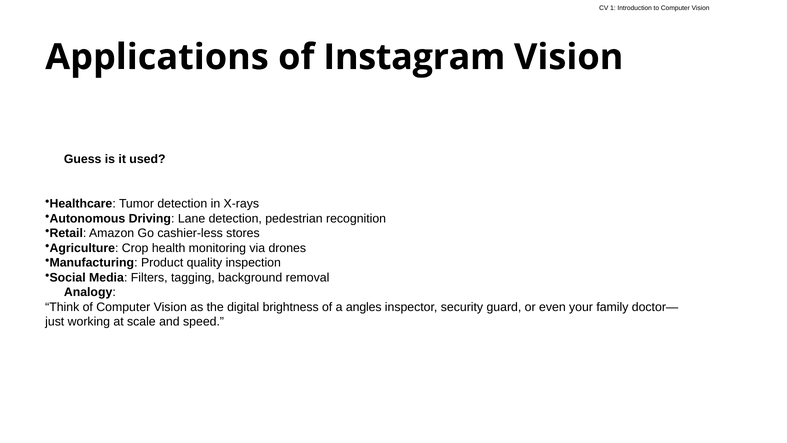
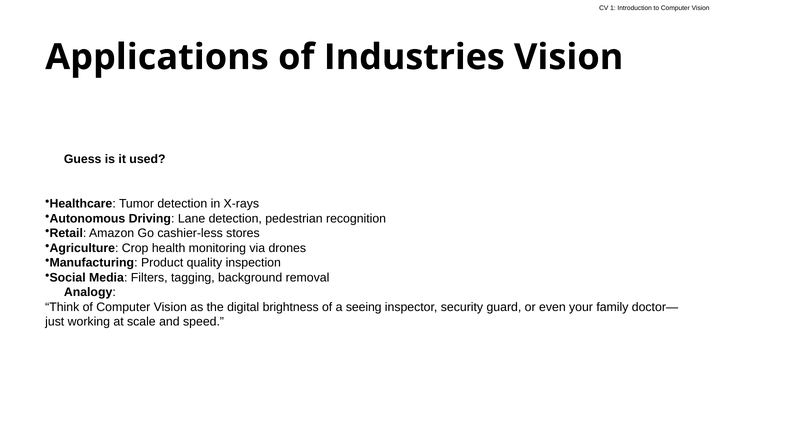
Instagram: Instagram -> Industries (414, 57)
angles: angles -> seeing (364, 307)
